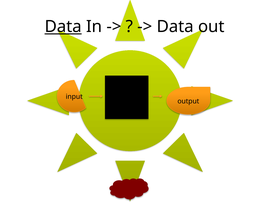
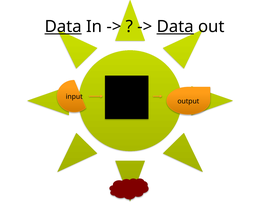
Data underline: none -> present (175, 27)
